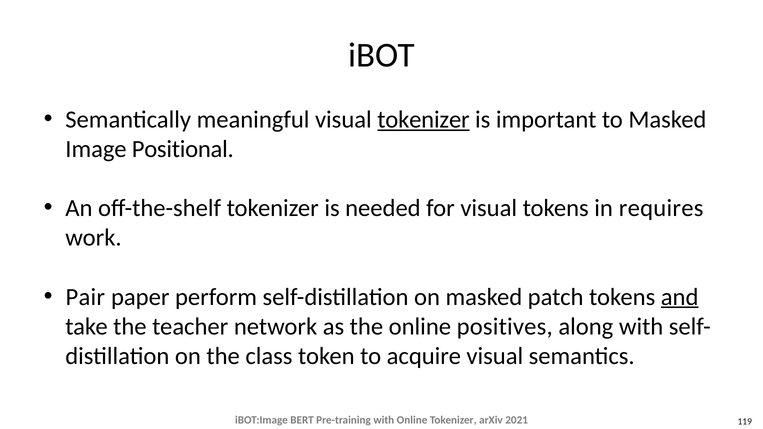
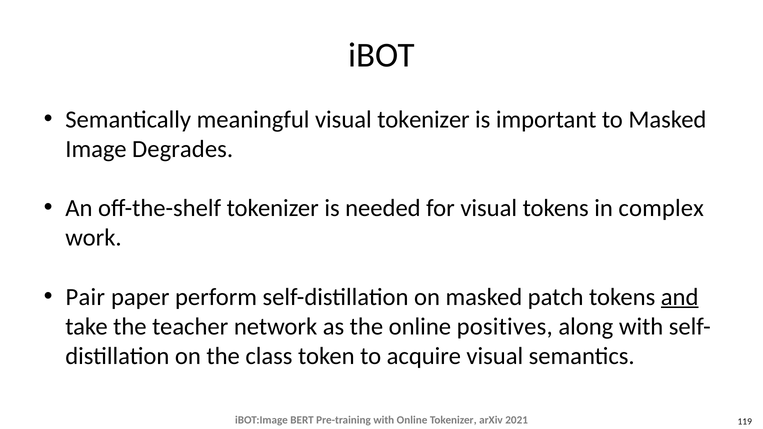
tokenizer underline: present -> none (423, 120)
Positional: Positional -> Degrades (183, 149)
requires: requires -> complex (661, 208)
